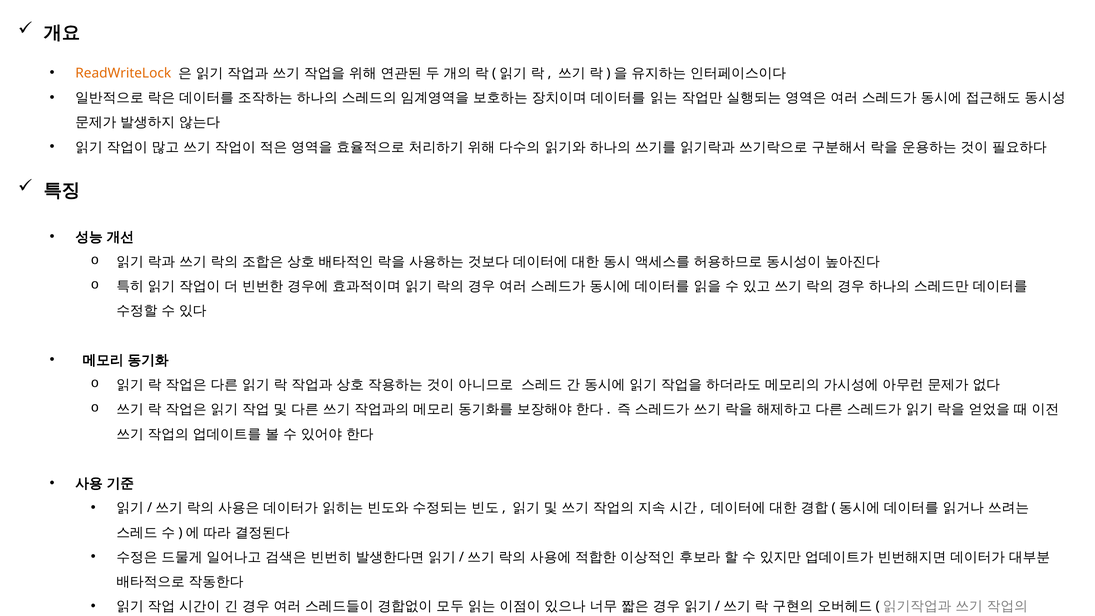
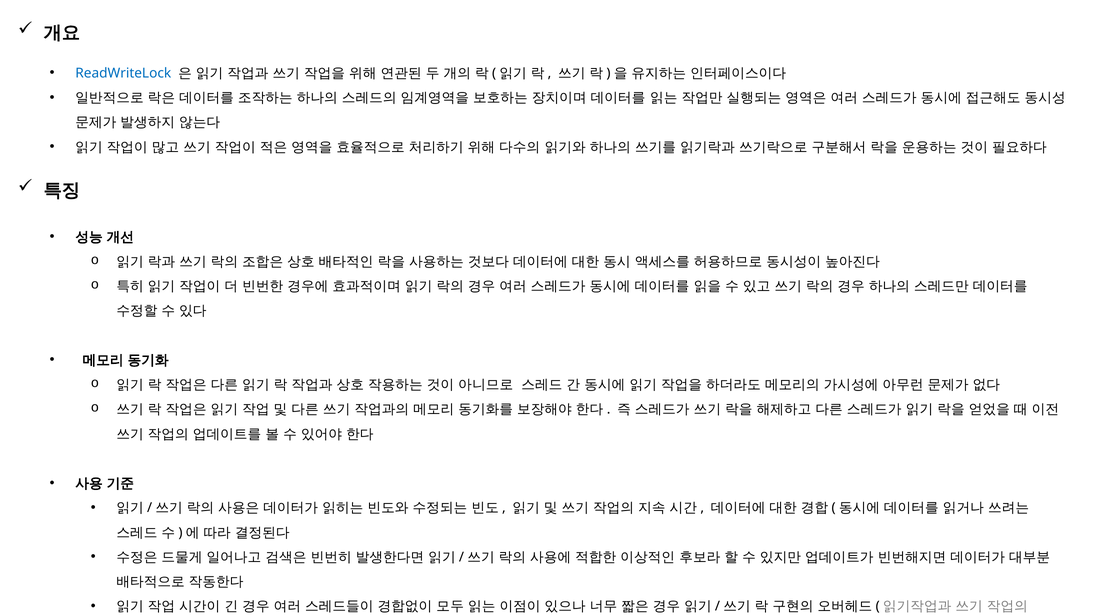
ReadWriteLock colour: orange -> blue (123, 73)
